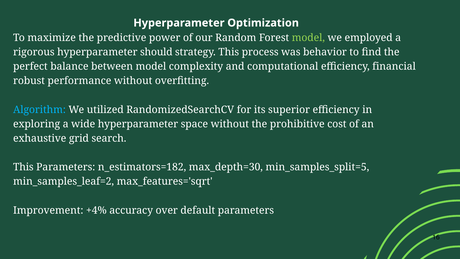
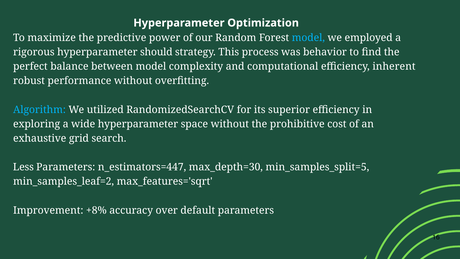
model colour: light green -> light blue (308, 38)
financial: financial -> inherent (394, 66)
This: This -> Less (23, 167)
n_estimators=182: n_estimators=182 -> n_estimators=447 (142, 167)
+4%: +4% -> +8% (96, 210)
